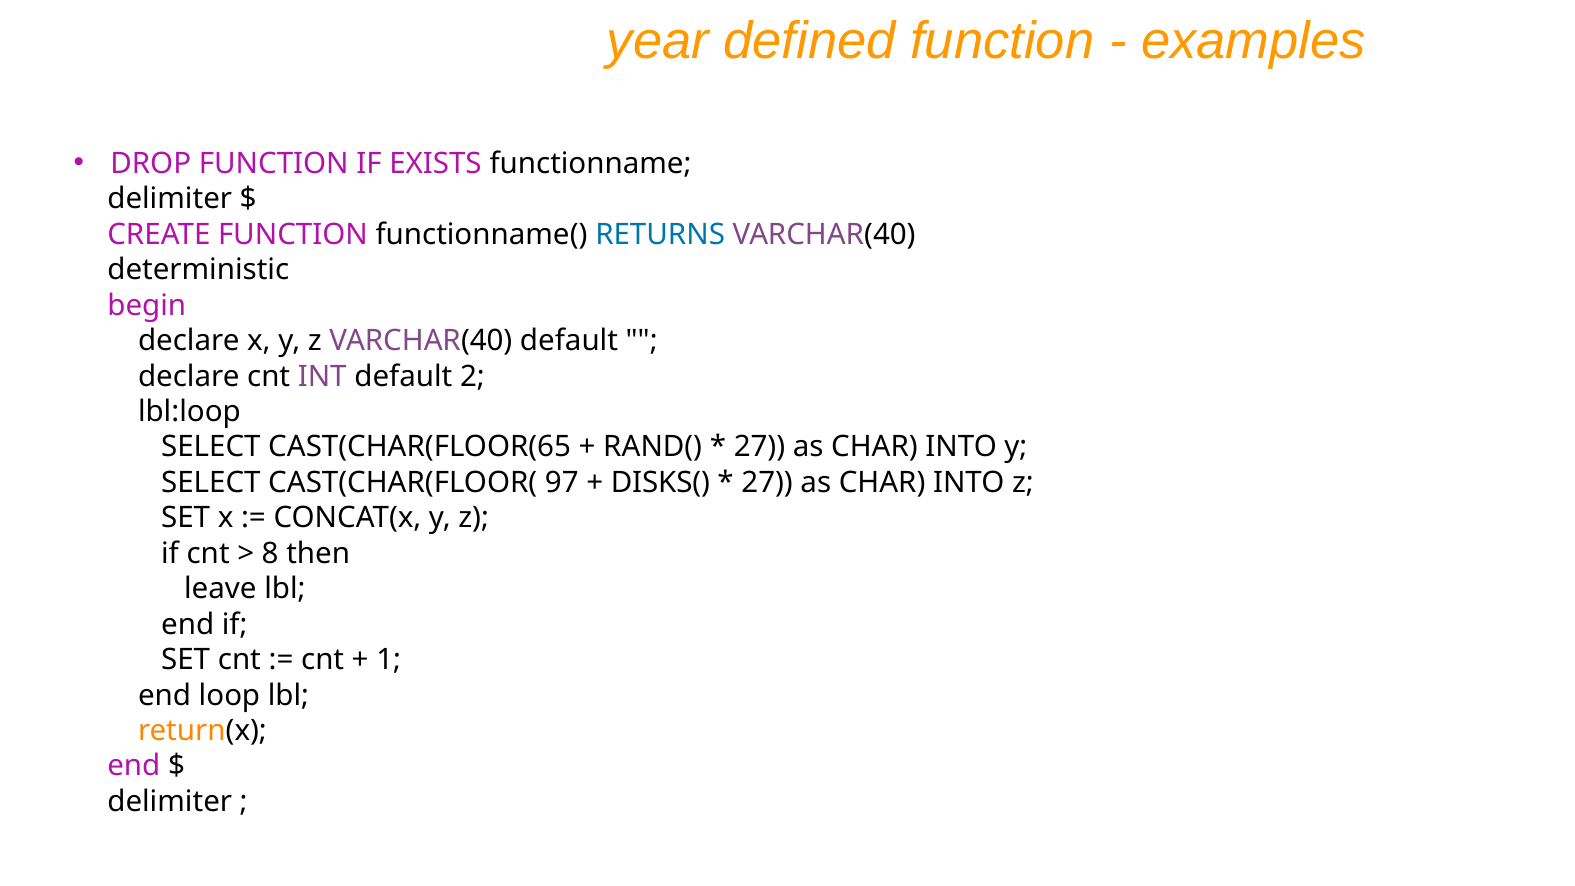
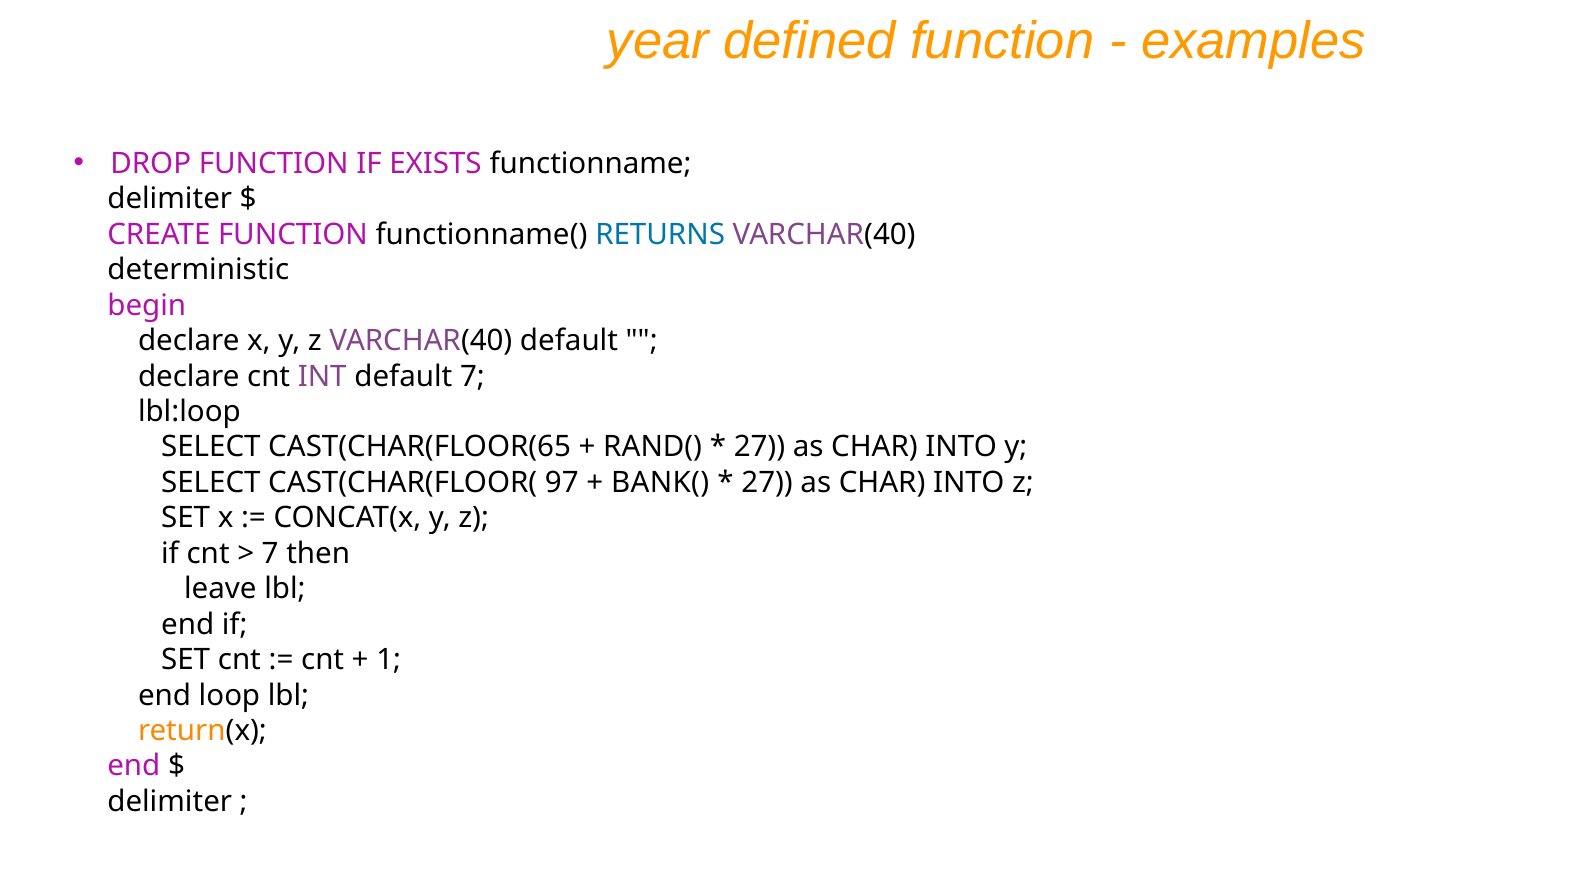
default 2: 2 -> 7 (472, 376)
DISKS(: DISKS( -> BANK( (660, 483)
8: 8 -> 7 (270, 553)
